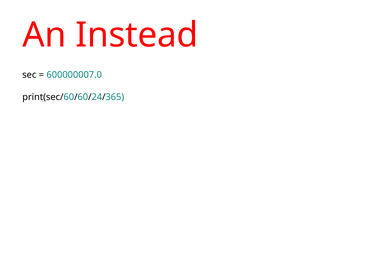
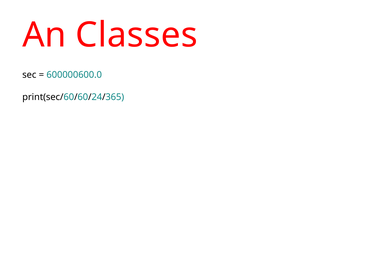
Instead: Instead -> Classes (137, 35)
600000007.0: 600000007.0 -> 600000600.0 (74, 75)
